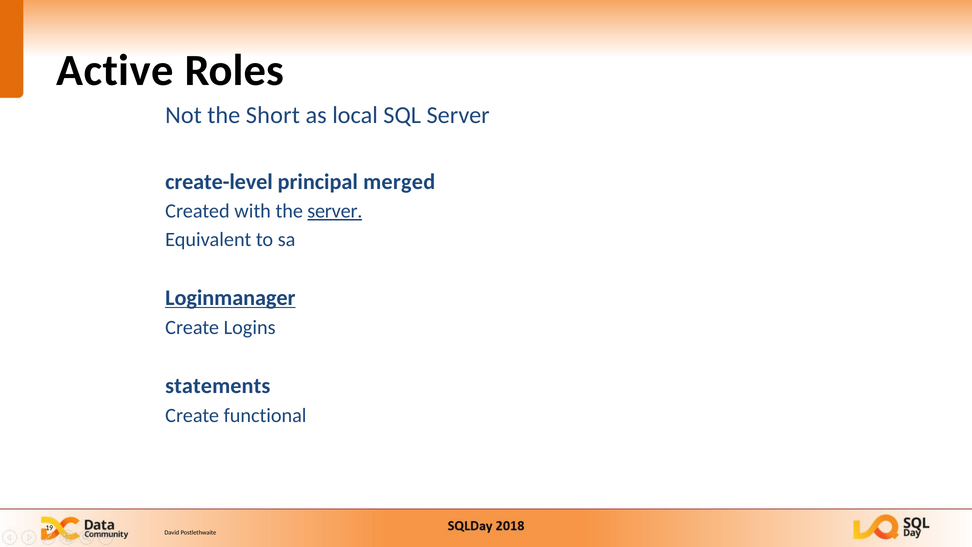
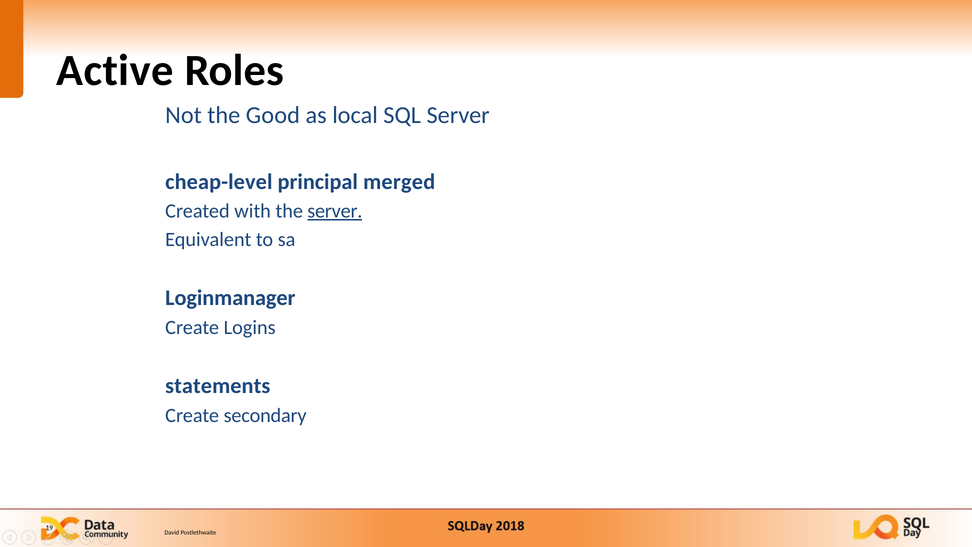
Short: Short -> Good (273, 115)
create-level: create-level -> cheap-level (219, 182)
Loginmanager underline: present -> none (230, 298)
functional: functional -> secondary (265, 415)
